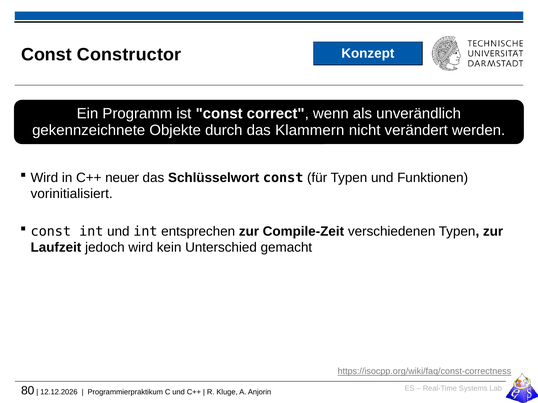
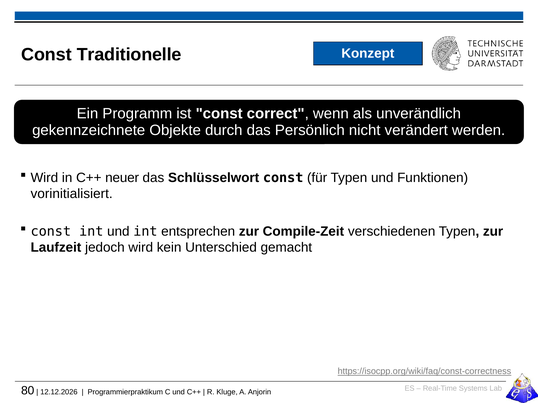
Constructor: Constructor -> Traditionelle (129, 55)
Klammern: Klammern -> Persönlich (310, 130)
